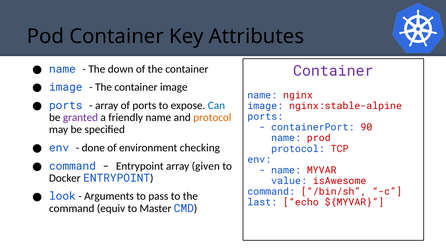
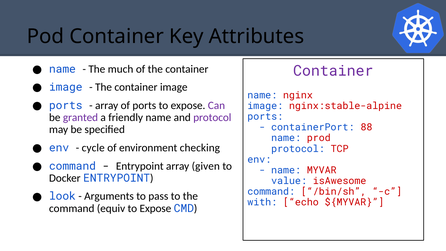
down: down -> much (121, 69)
Can colour: blue -> purple (216, 105)
protocol colour: orange -> purple (212, 117)
90: 90 -> 88 (366, 127)
done: done -> cycle (93, 148)
last: last -> with (262, 202)
equiv to Master: Master -> Expose (155, 208)
